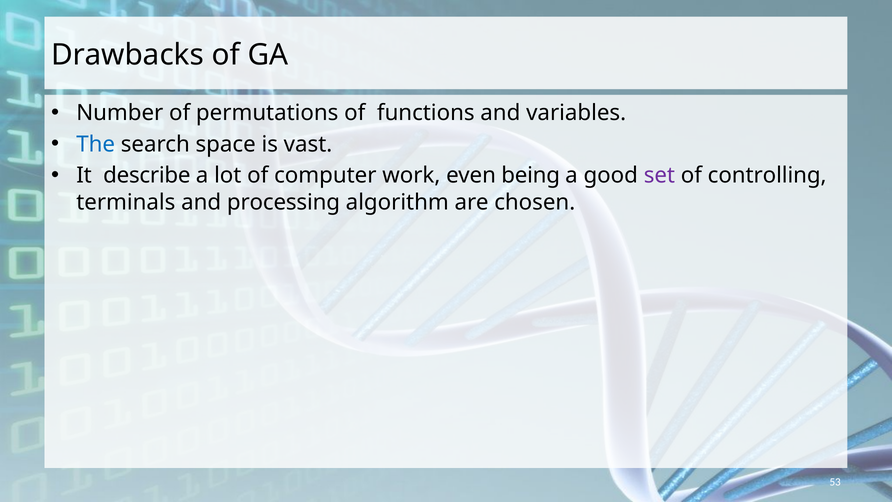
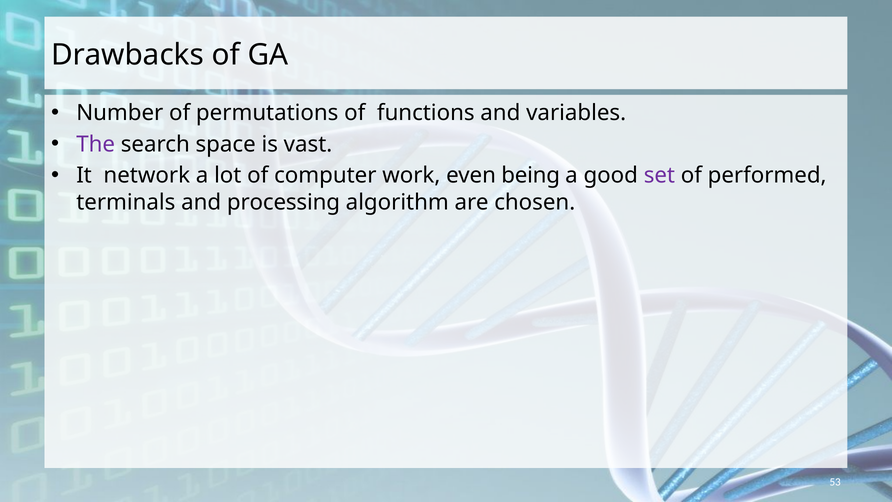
The colour: blue -> purple (96, 144)
describe: describe -> network (147, 175)
controlling: controlling -> performed (767, 175)
